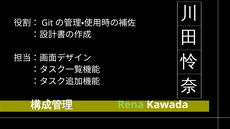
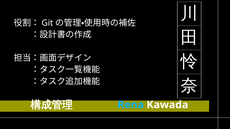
Rena colour: light green -> light blue (131, 105)
